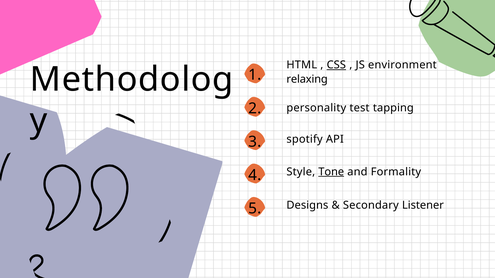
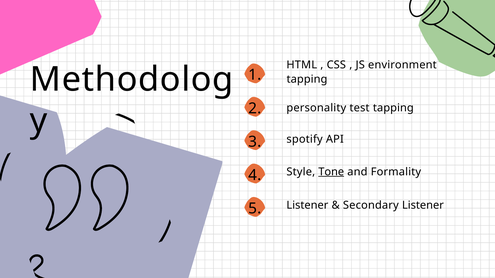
CSS underline: present -> none (336, 65)
relaxing: relaxing -> tapping (307, 79)
Designs: Designs -> Listener (307, 205)
